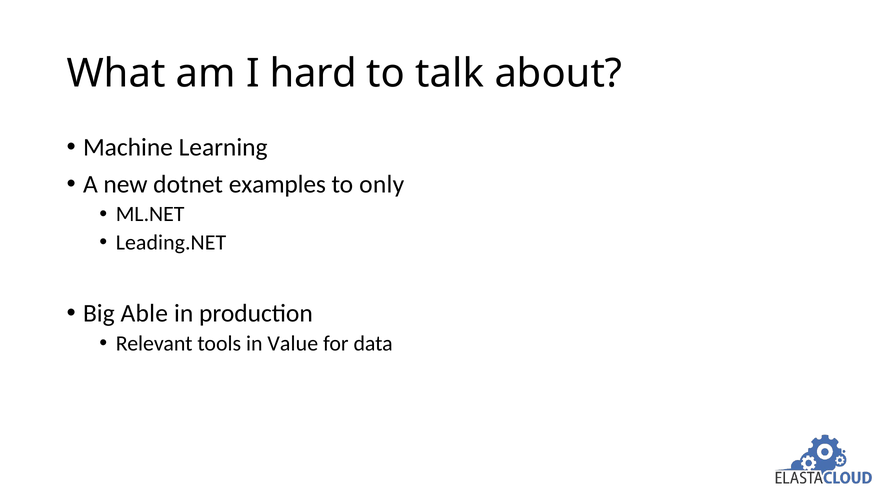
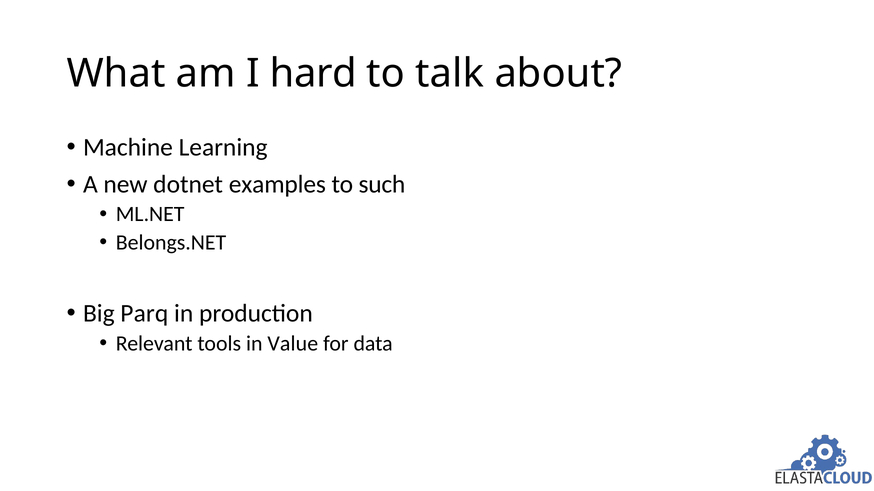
only: only -> such (382, 184)
Leading.NET: Leading.NET -> Belongs.NET (171, 243)
Able: Able -> Parq (144, 314)
